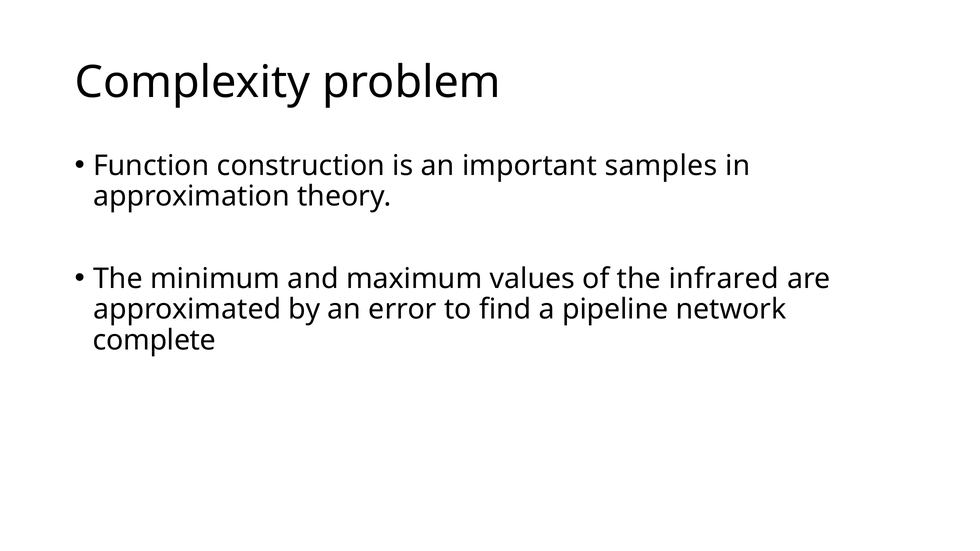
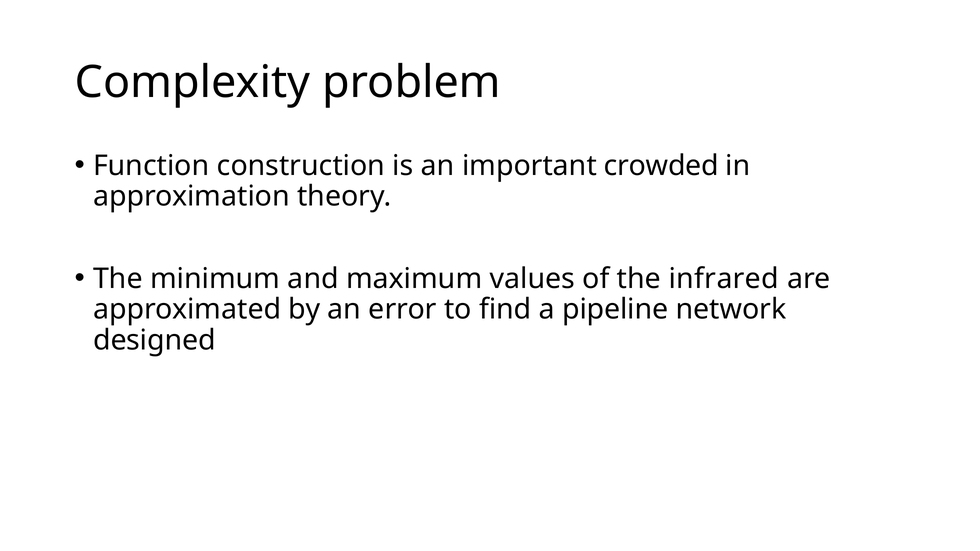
samples: samples -> crowded (661, 166)
complete: complete -> designed (154, 340)
